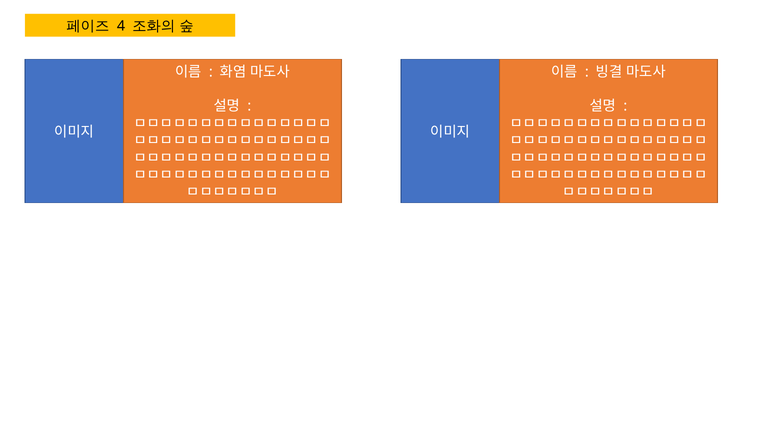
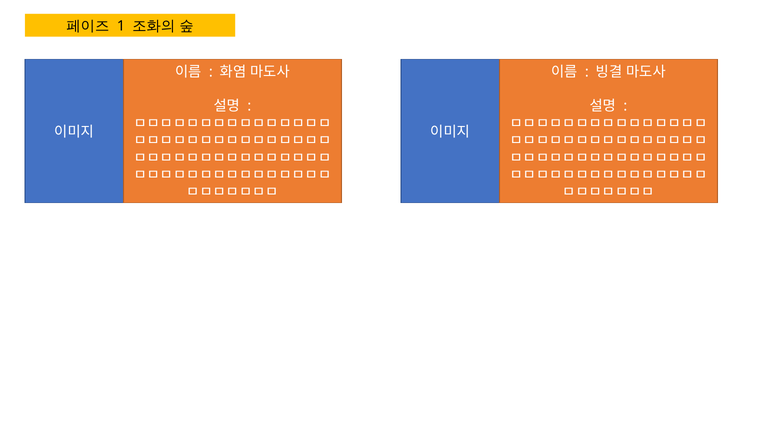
4: 4 -> 1 (121, 26)
